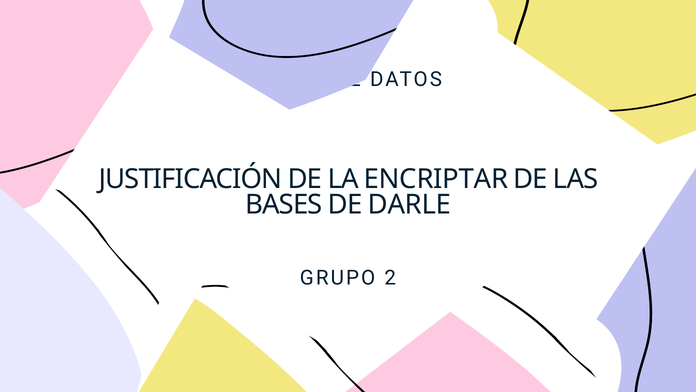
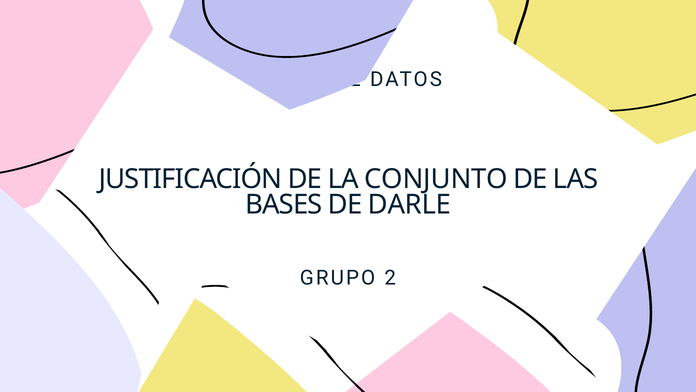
ENCRIPTAR: ENCRIPTAR -> CONJUNTO (436, 179)
